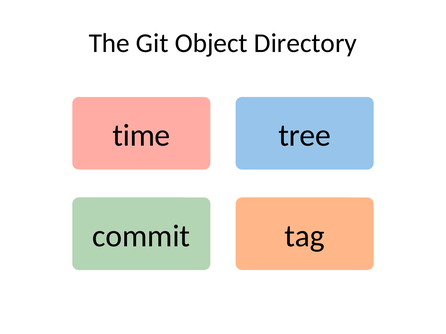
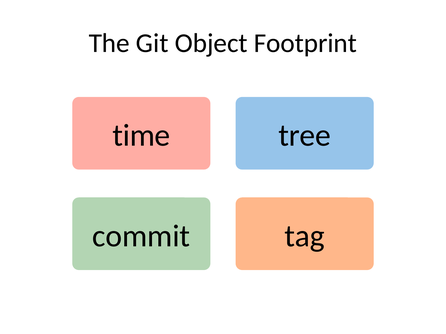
Directory: Directory -> Footprint (305, 43)
